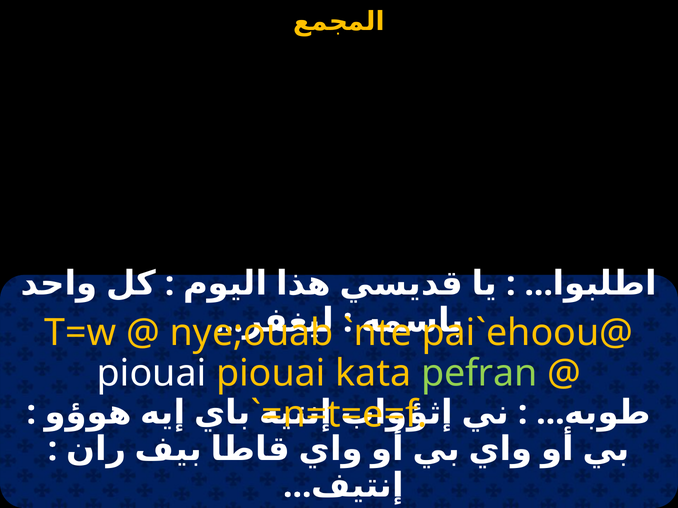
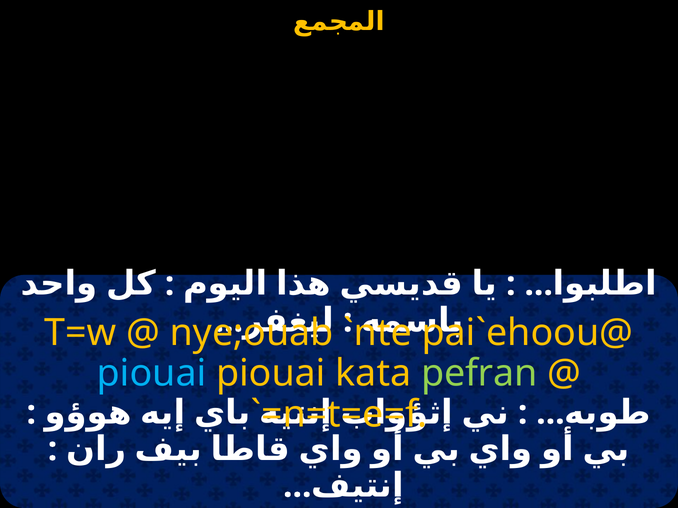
piouai colour: white -> light blue (152, 374)
